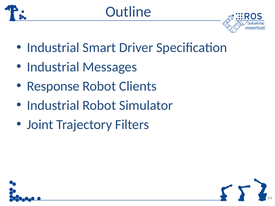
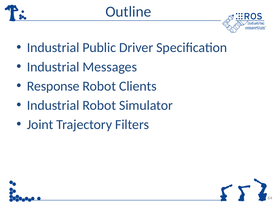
Smart: Smart -> Public (99, 48)
